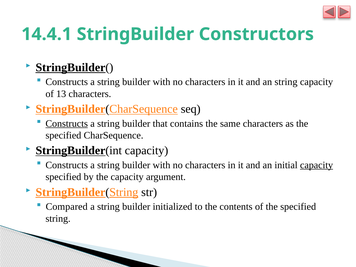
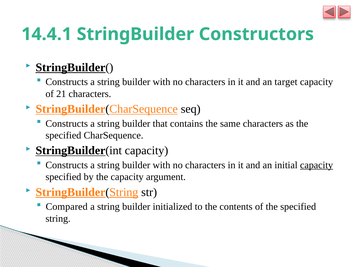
an string: string -> target (286, 82)
13: 13 -> 21 (61, 94)
Constructs underline: present -> none (67, 123)
